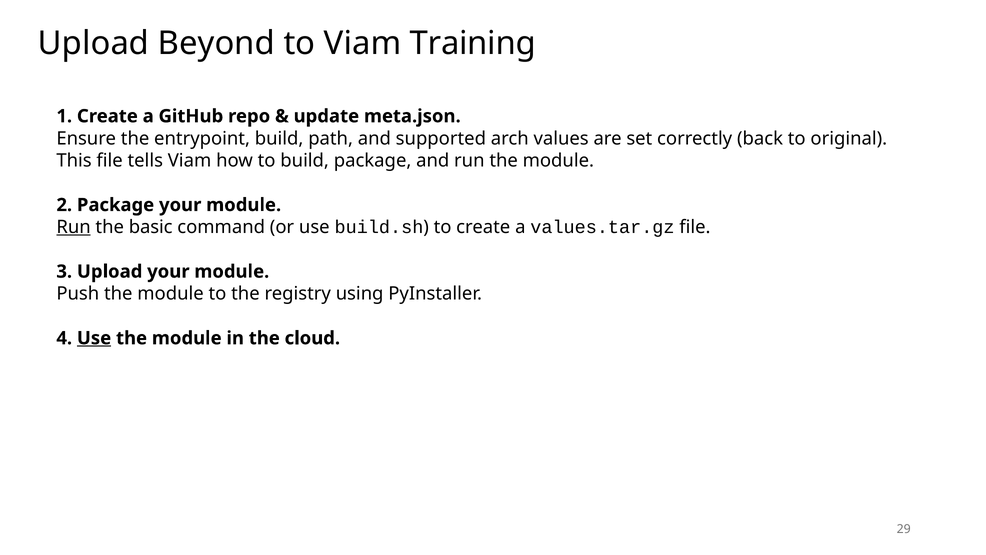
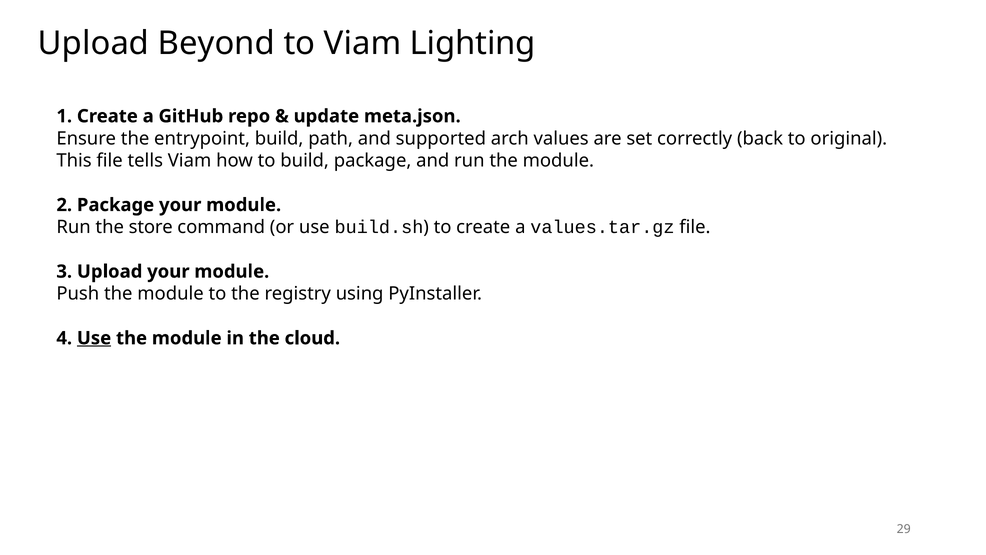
Training: Training -> Lighting (473, 43)
Run underline: present -> none (74, 227)
basic: basic -> store (151, 227)
